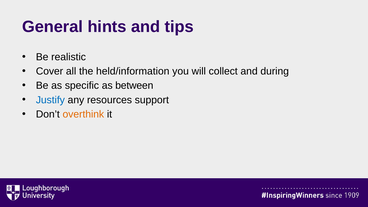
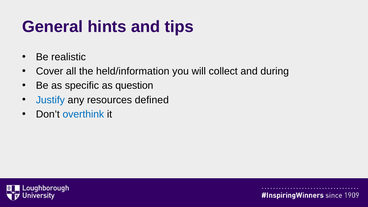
between: between -> question (134, 86)
support: support -> defined (152, 100)
overthink colour: orange -> blue (83, 114)
